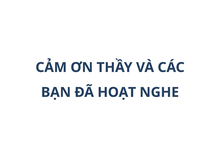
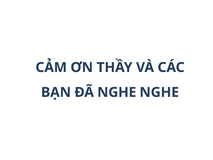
ĐÃ HOẠT: HOẠT -> NGHE (117, 92)
